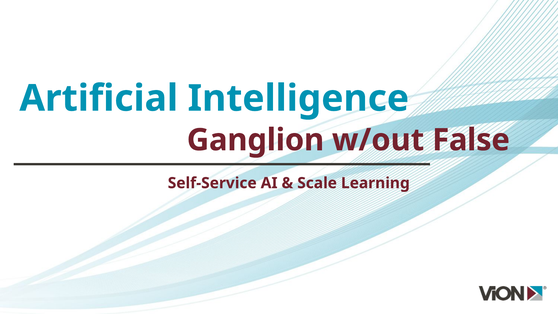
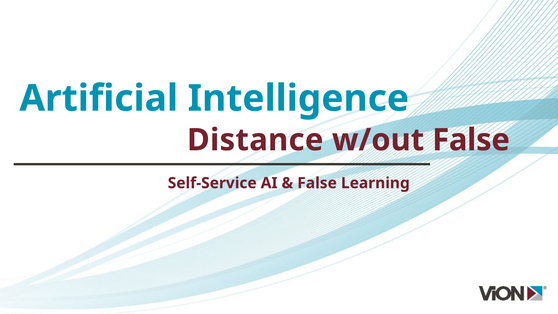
Ganglion: Ganglion -> Distance (255, 140)
Scale: Scale -> False (317, 183)
